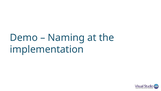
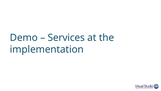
Naming: Naming -> Services (66, 37)
